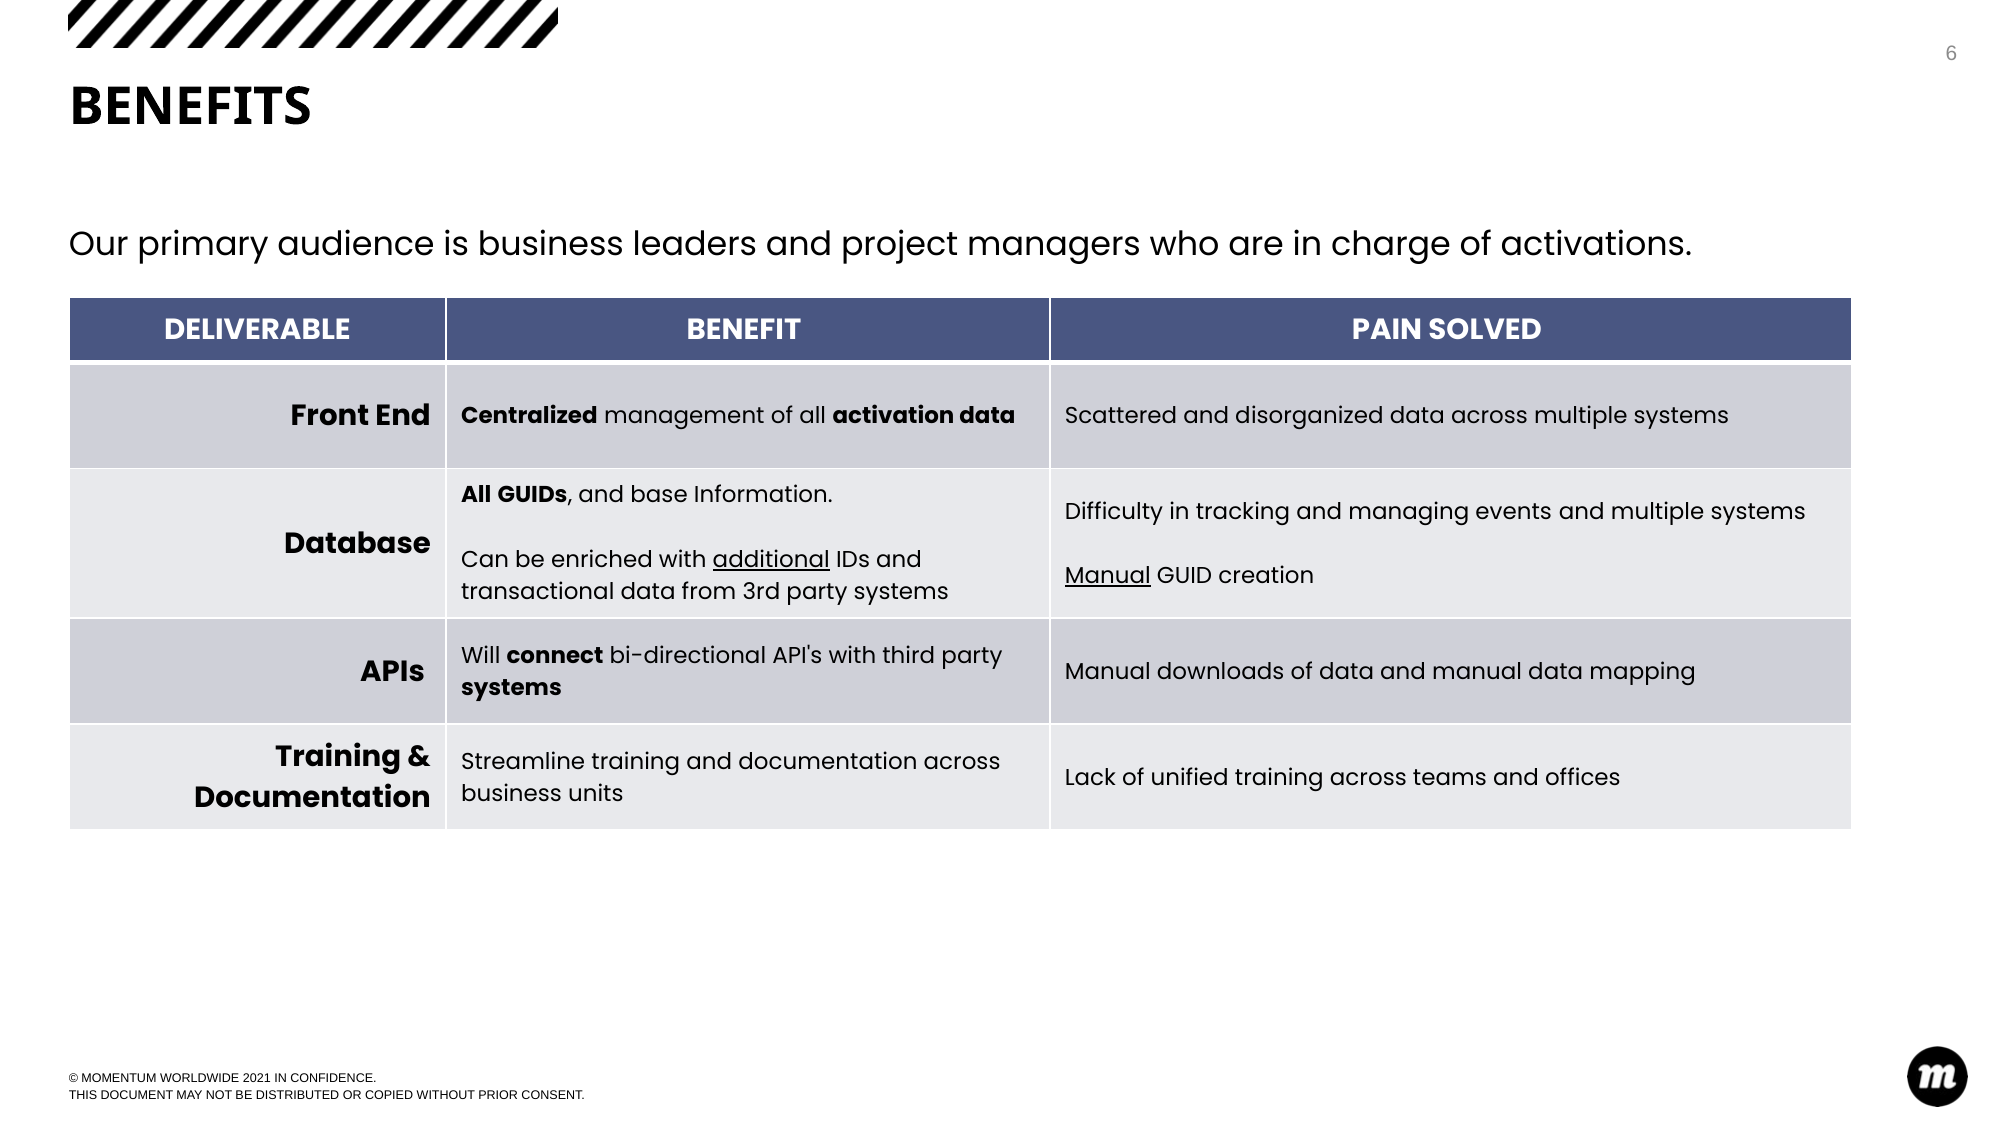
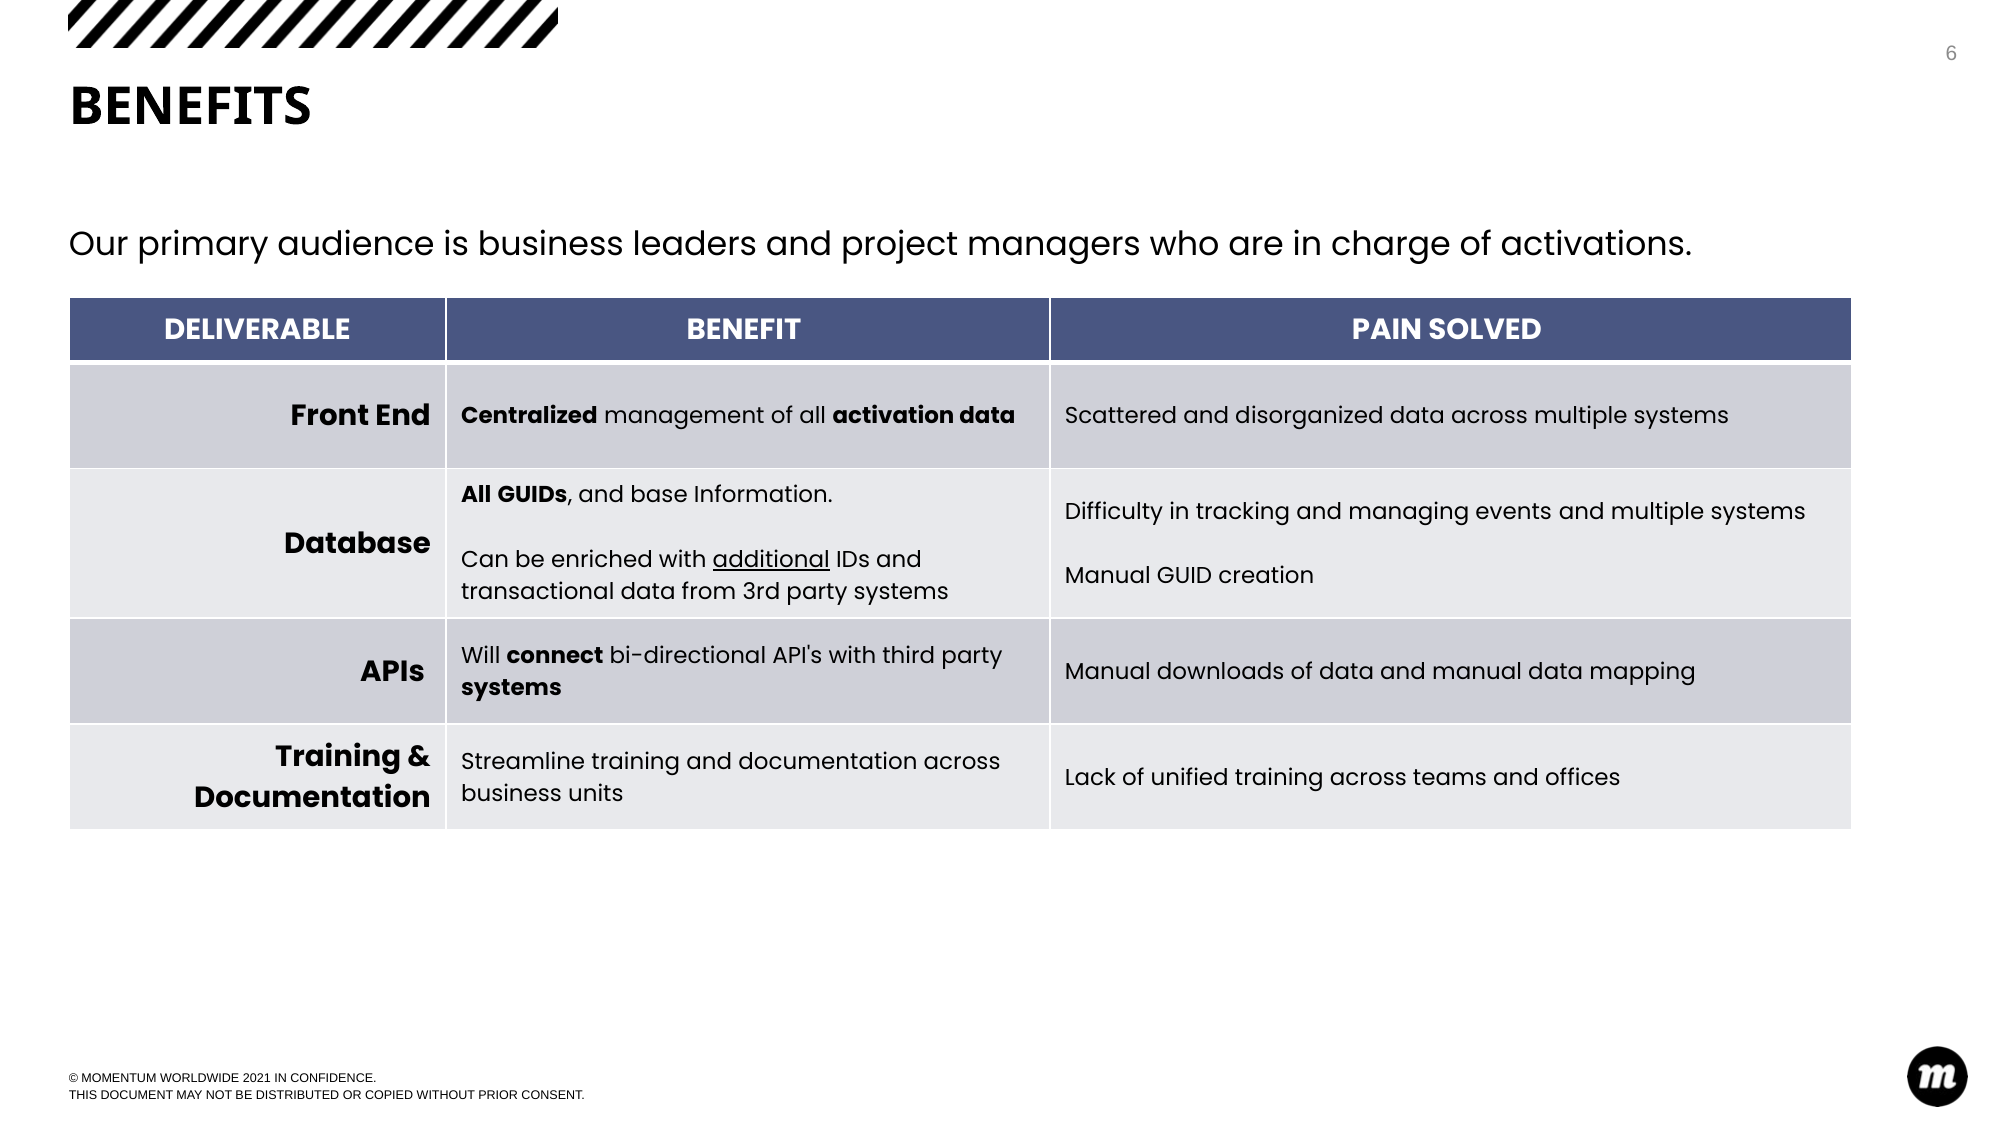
Manual underline: present -> none (1108, 576)
